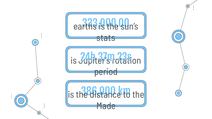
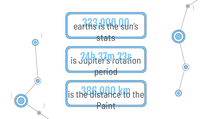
Made: Made -> Paint (106, 106)
